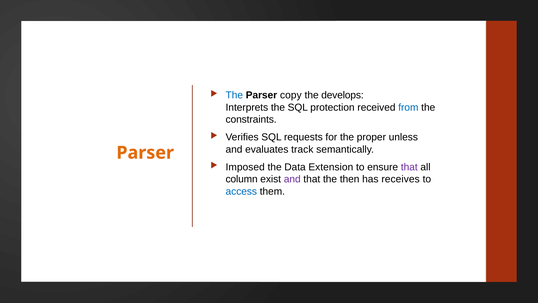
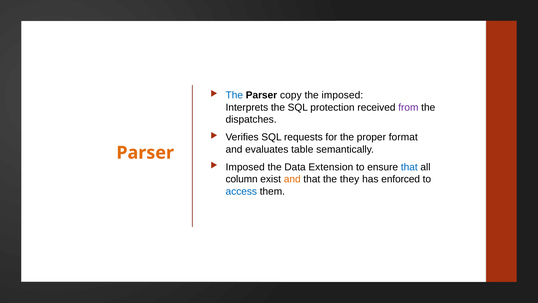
the develops: develops -> imposed (342, 95)
from colour: blue -> purple (408, 107)
constraints: constraints -> dispatches (251, 119)
unless: unless -> format (403, 137)
track: track -> table (302, 149)
that colour: purple -> blue (409, 167)
and colour: purple -> orange (292, 179)
then: then -> they (350, 179)
receives: receives -> enforced (401, 179)
